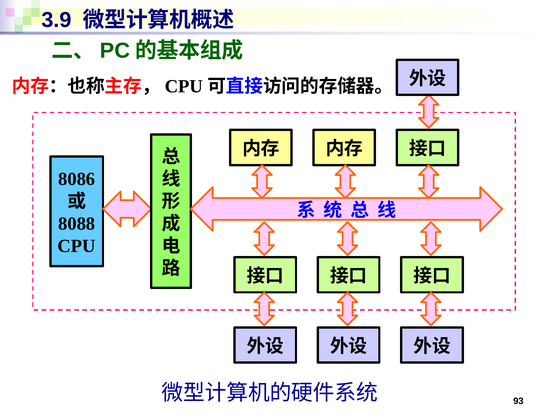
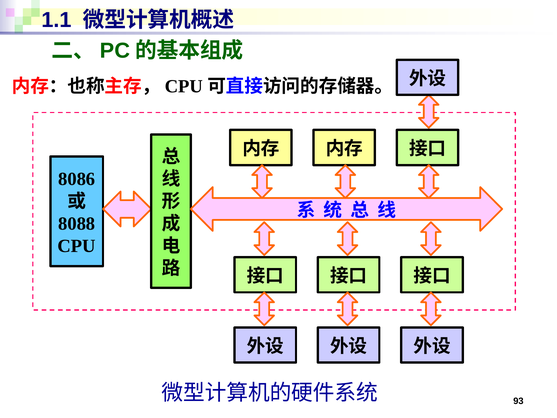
3.9: 3.9 -> 1.1 (57, 20)
